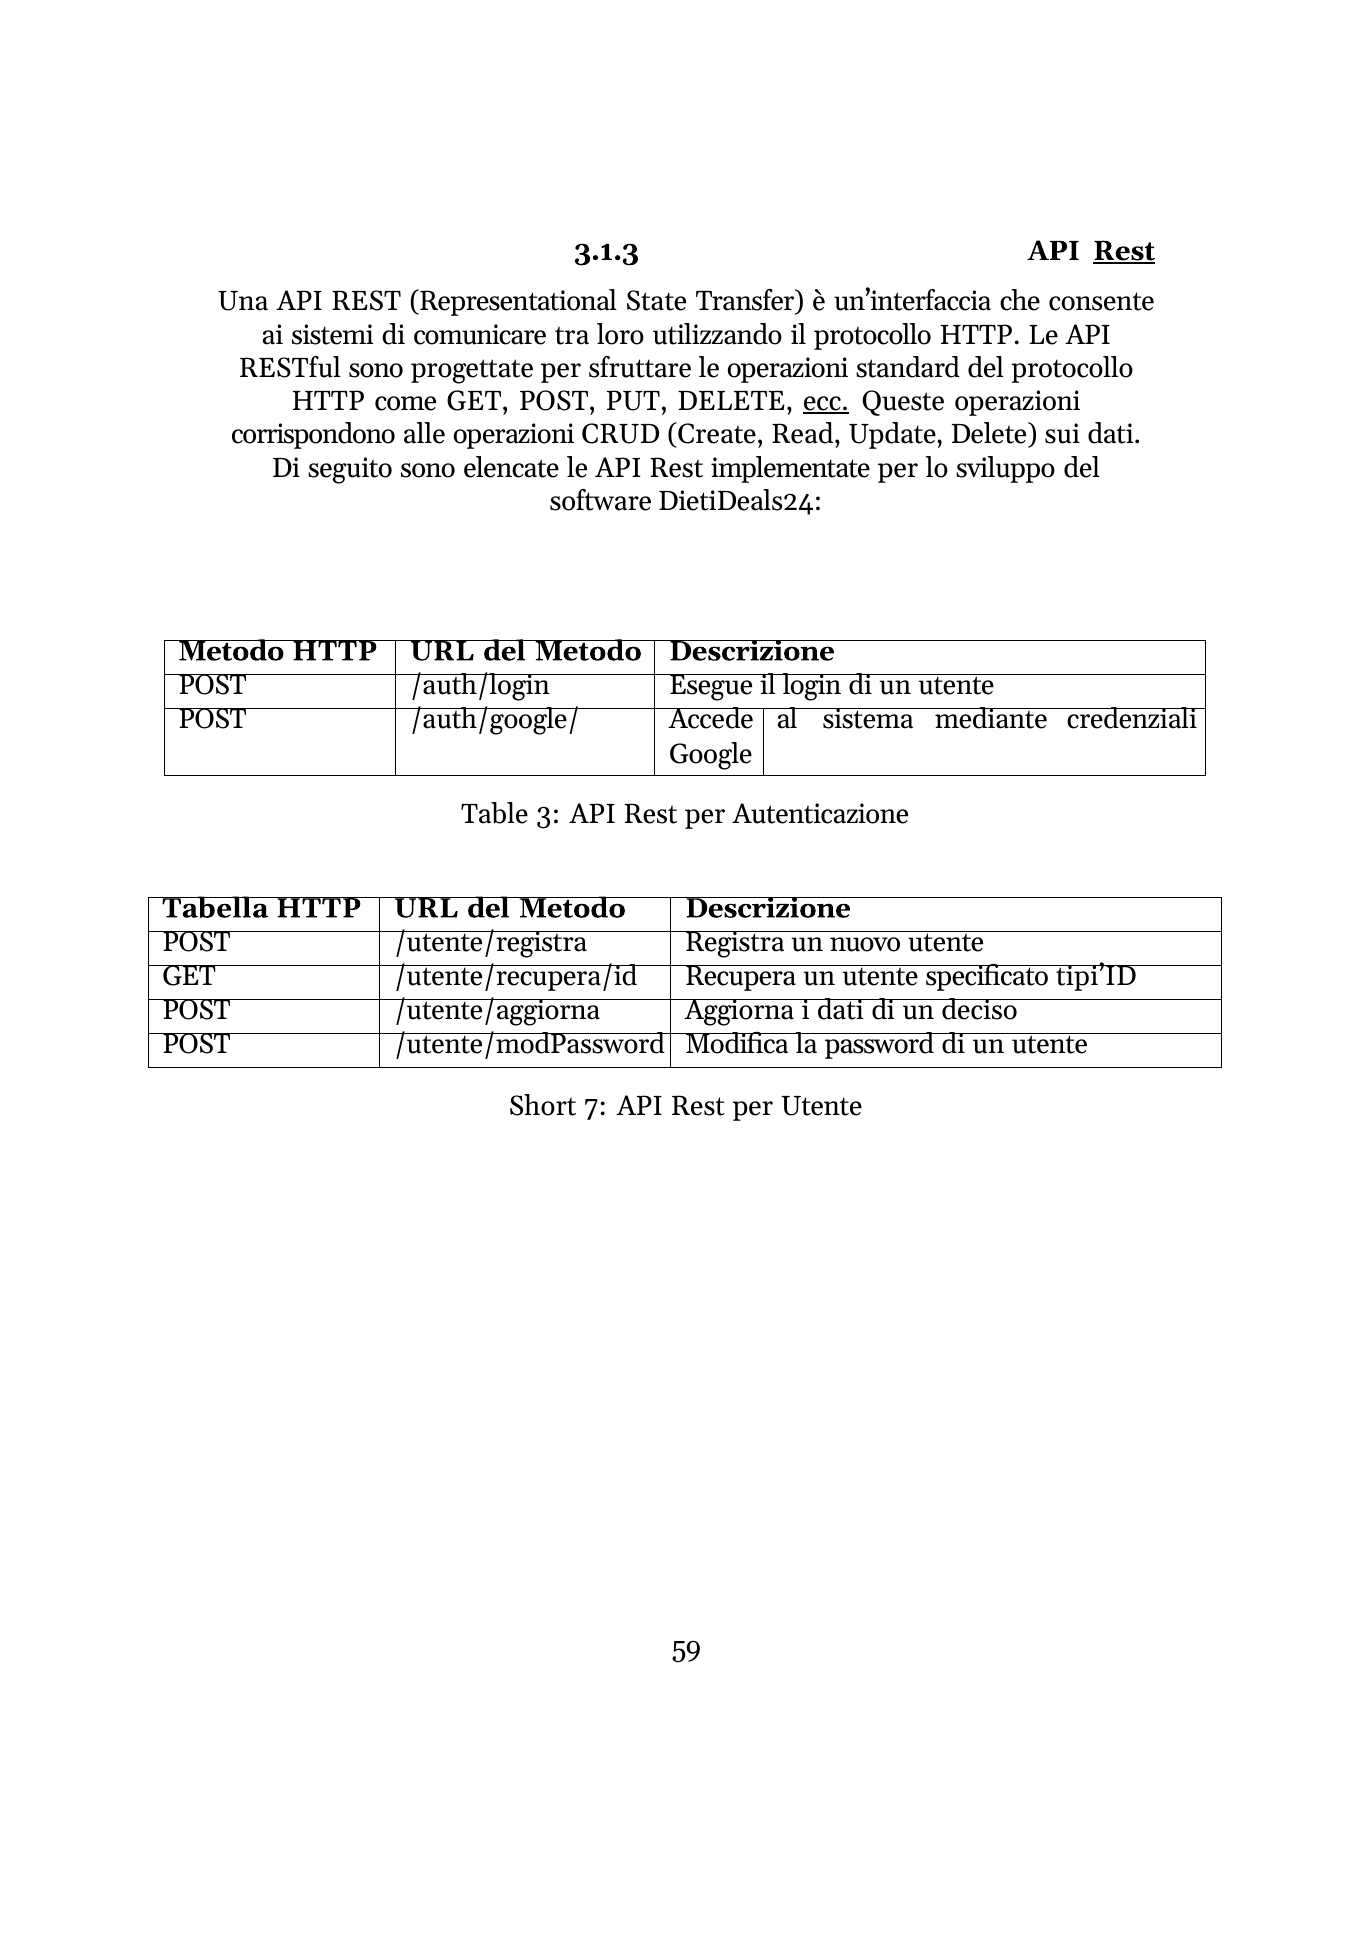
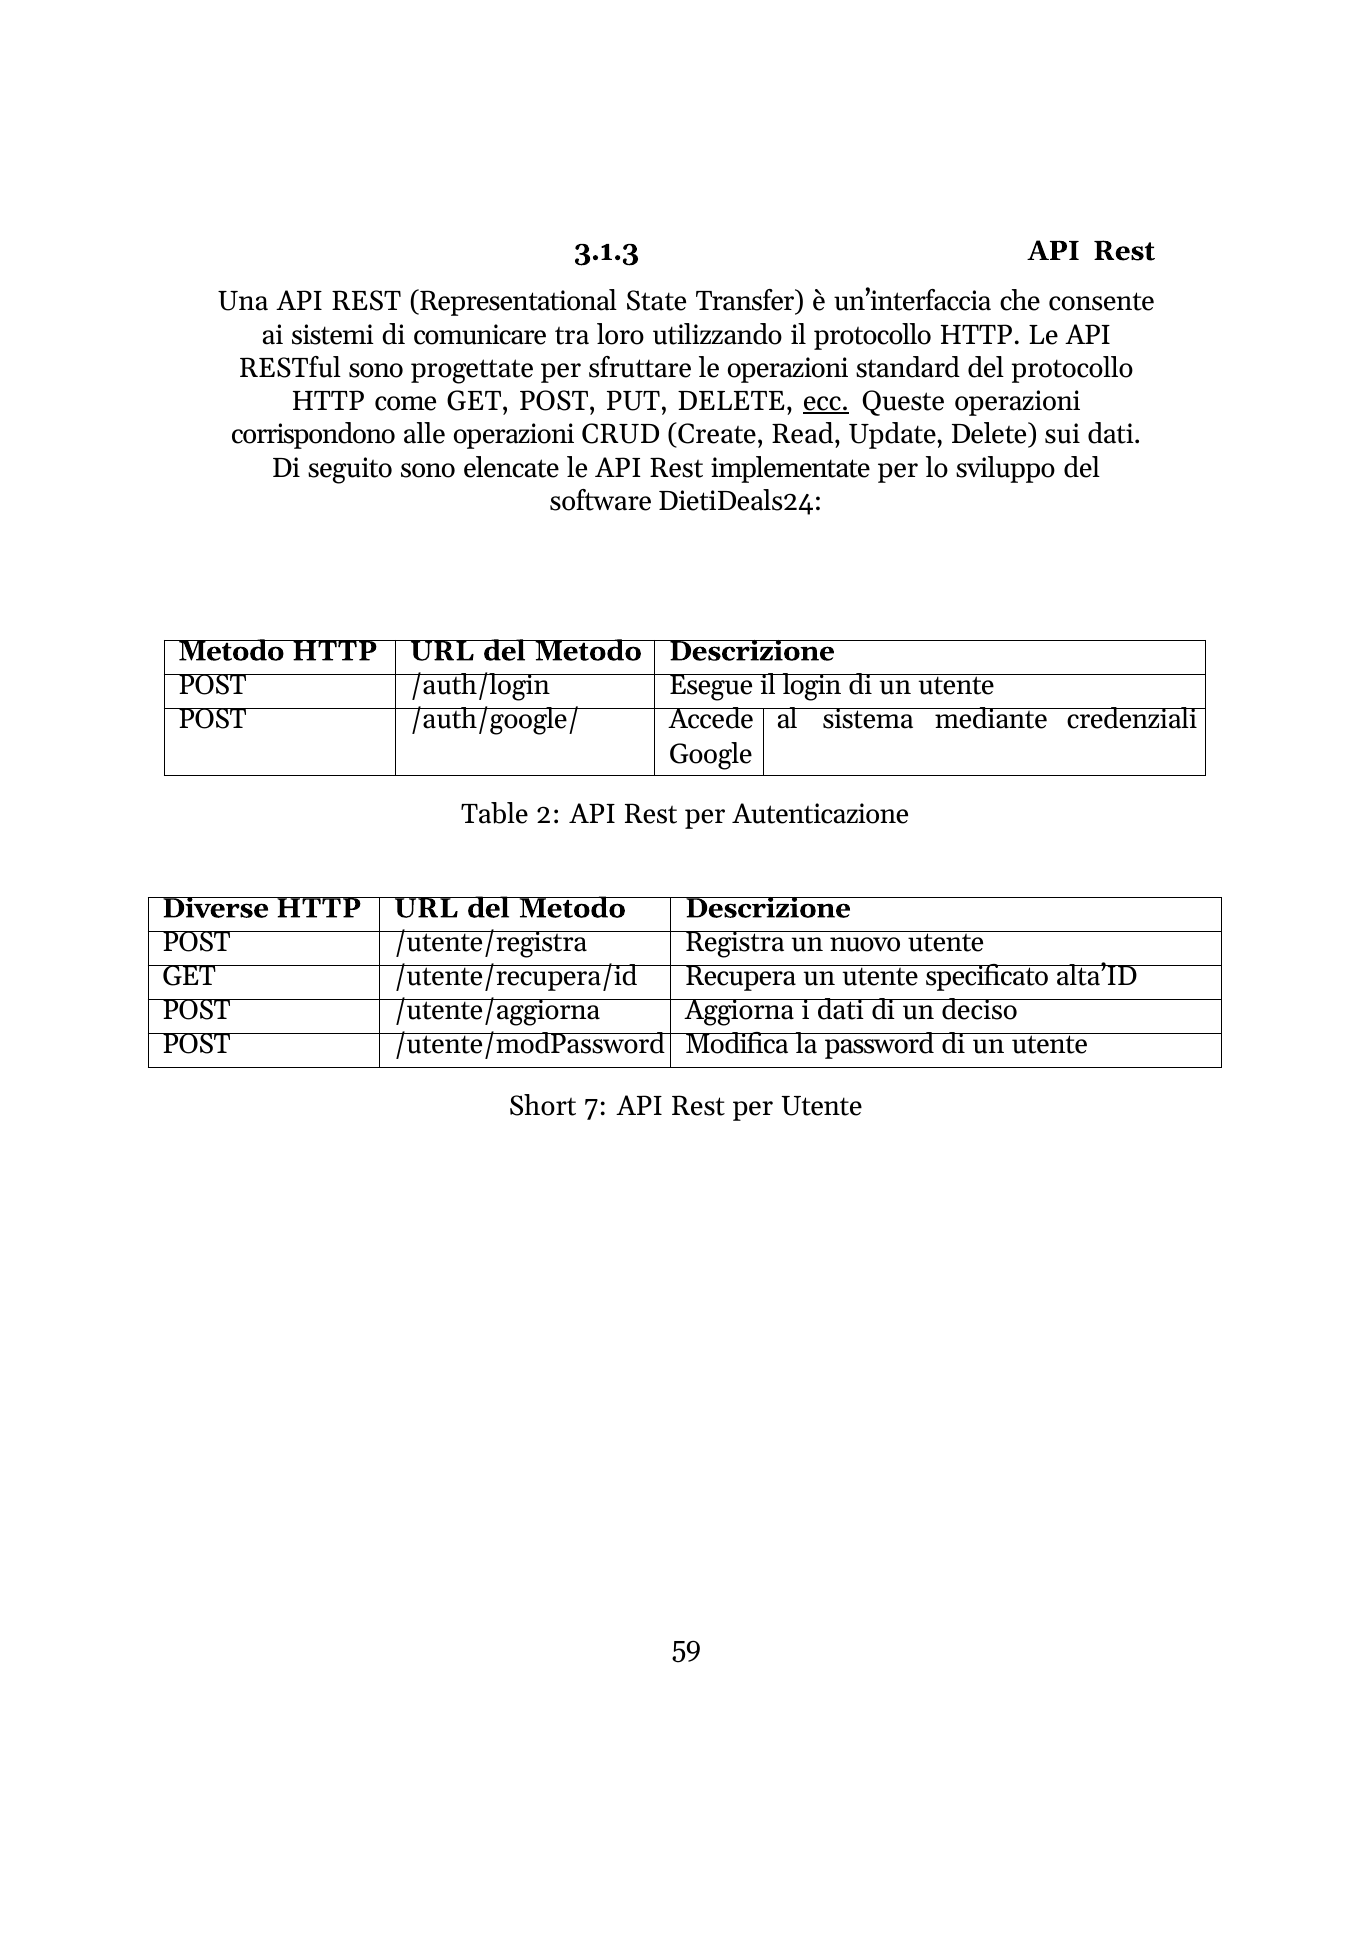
Rest underline: present -> none (1124, 251)
3: 3 -> 2 (548, 815)
Tabella: Tabella -> Diverse (216, 909)
tipi’ID: tipi’ID -> alta’ID (1097, 977)
